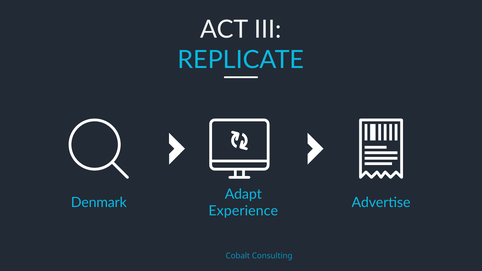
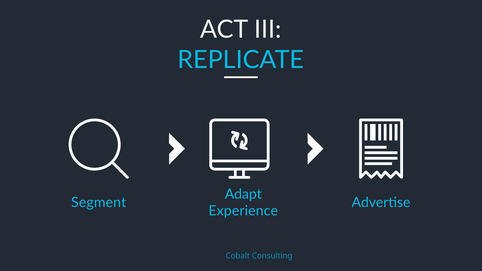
Denmark: Denmark -> Segment (99, 203)
